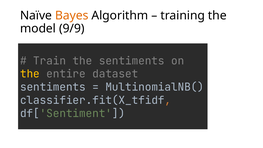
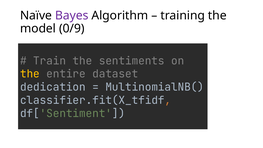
Bayes colour: orange -> purple (72, 16)
9/9: 9/9 -> 0/9 (72, 29)
sentiments: sentiments -> dedication (53, 87)
